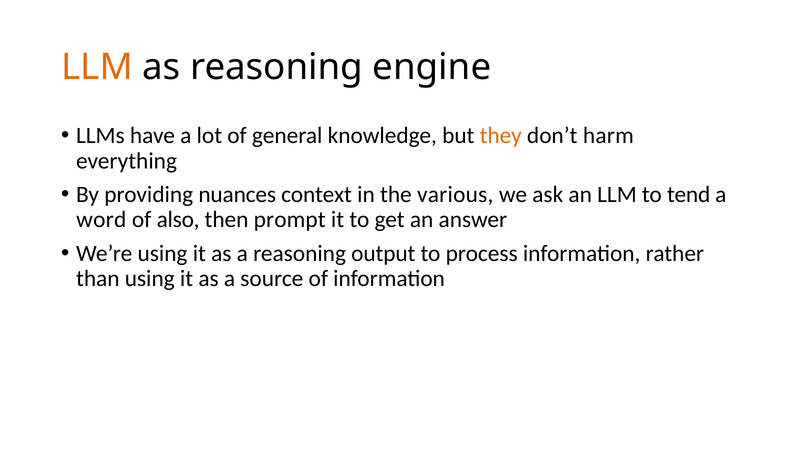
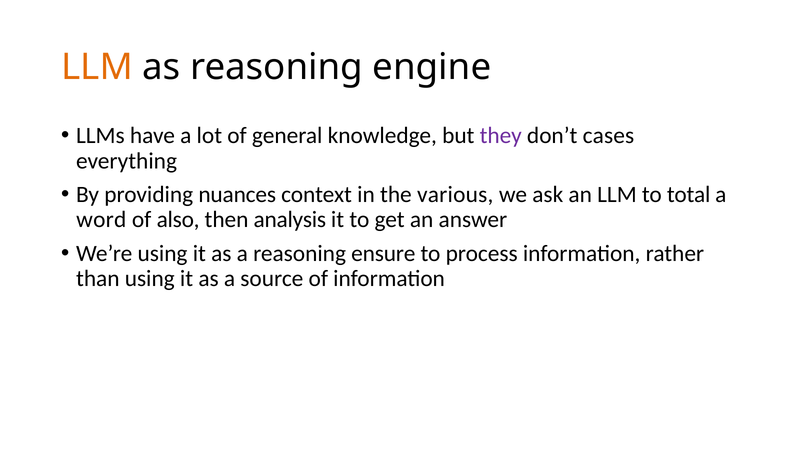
they colour: orange -> purple (501, 135)
harm: harm -> cases (608, 135)
tend: tend -> total (689, 194)
prompt: prompt -> analysis (290, 219)
output: output -> ensure (383, 253)
